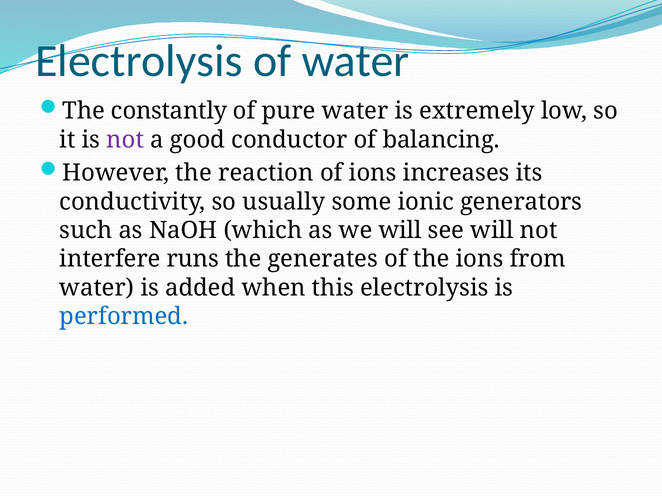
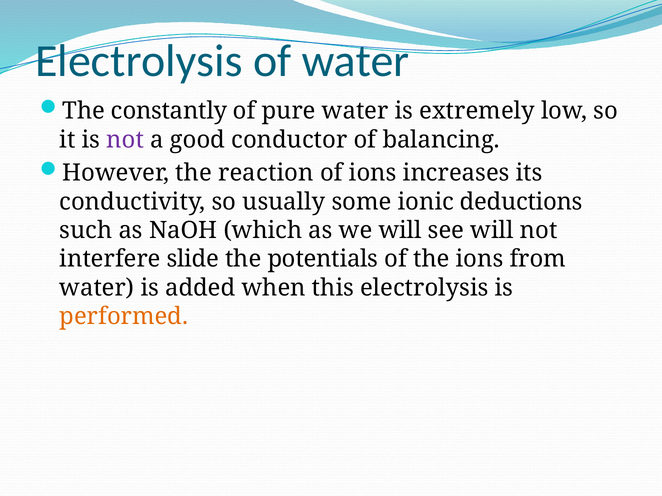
generators: generators -> deductions (521, 202)
runs: runs -> slide (193, 259)
generates: generates -> potentials (323, 259)
performed colour: blue -> orange (124, 317)
